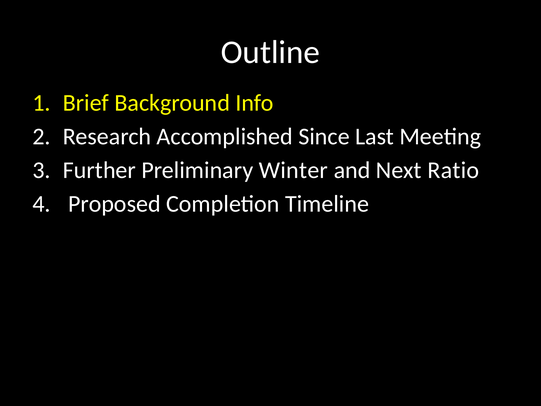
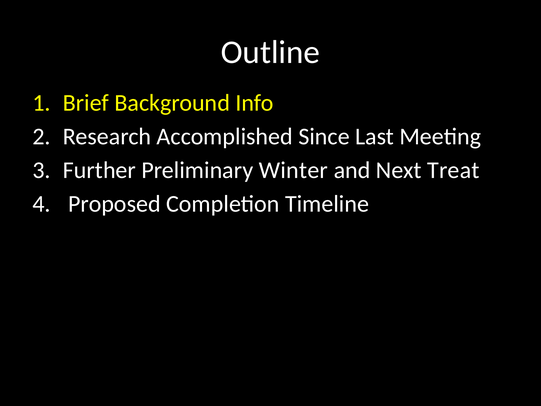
Ratio: Ratio -> Treat (453, 170)
